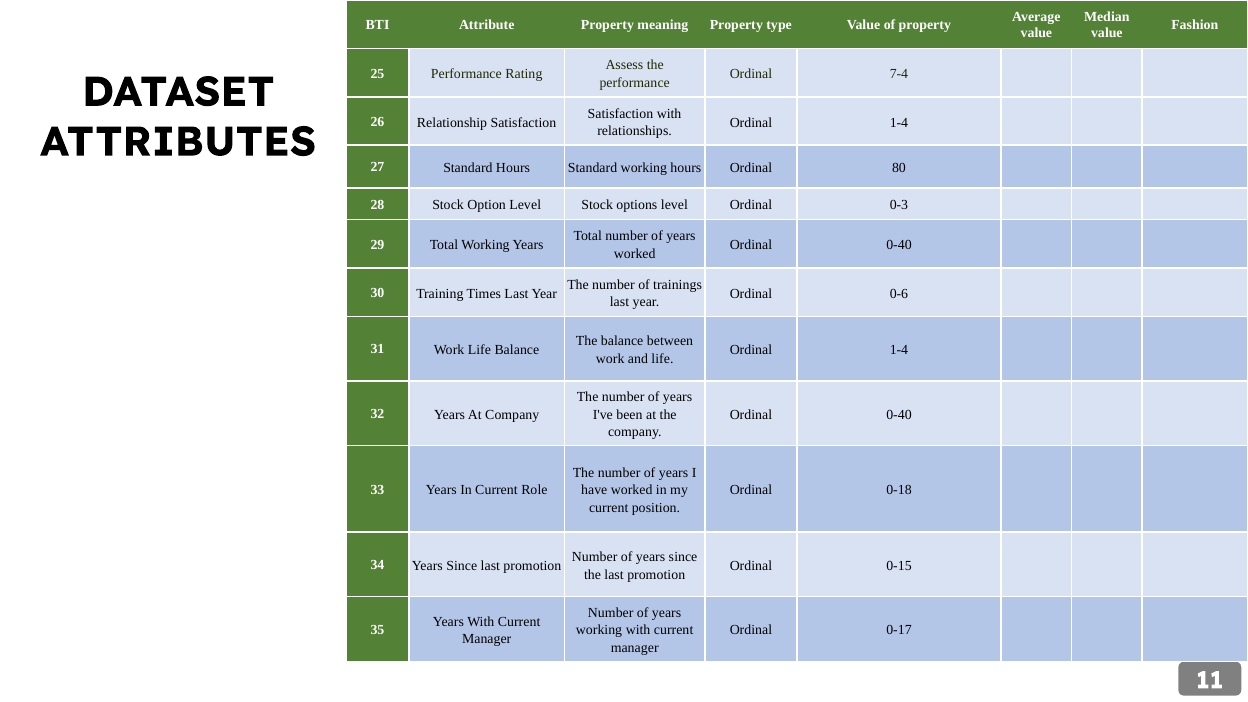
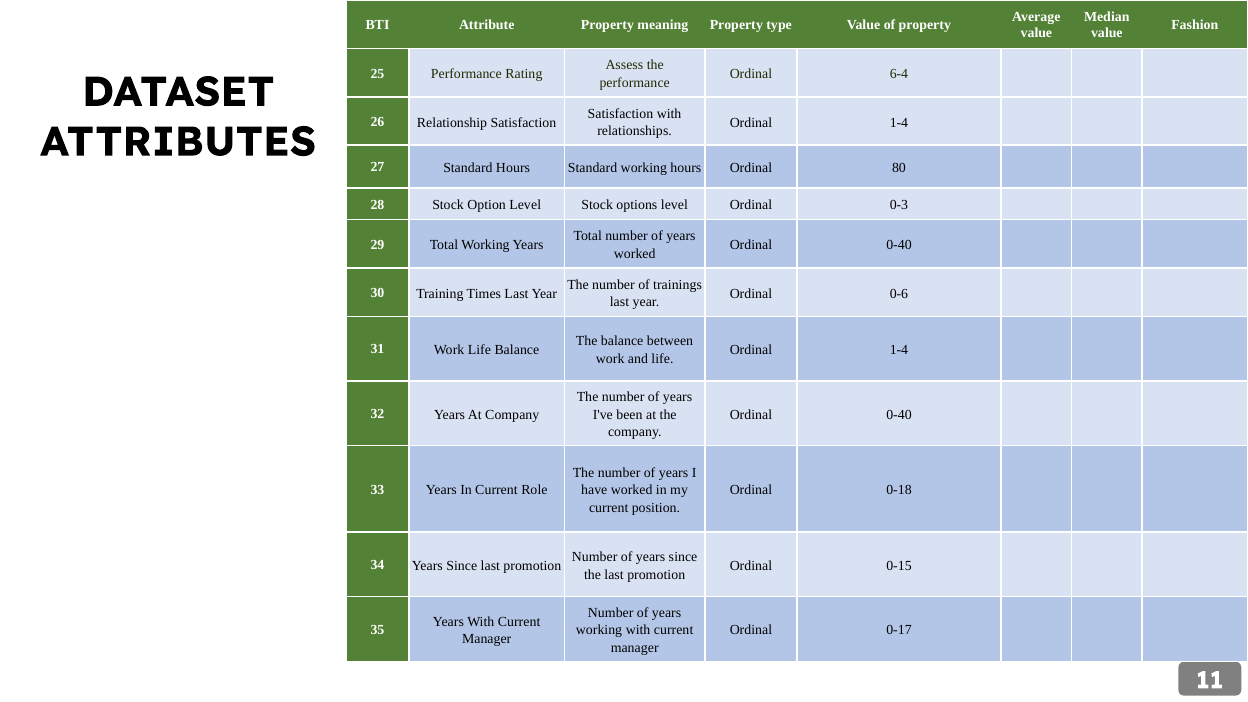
7-4: 7-4 -> 6-4 (899, 74)
